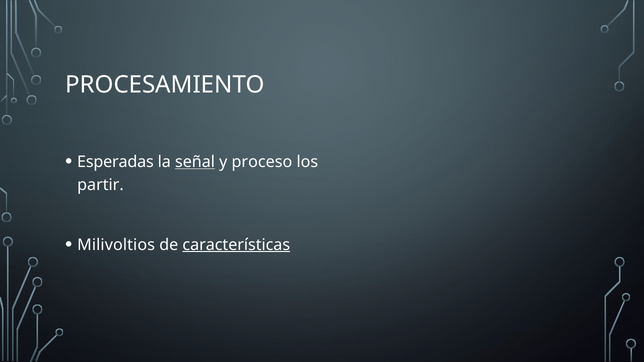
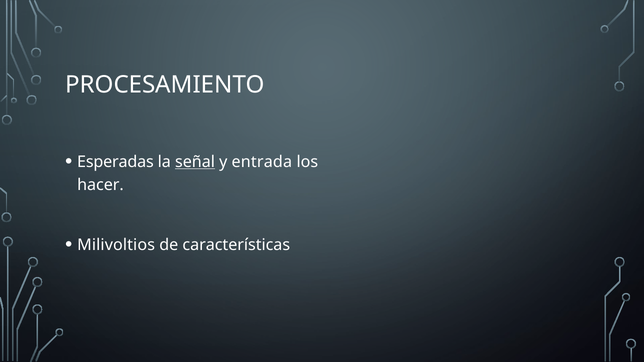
proceso: proceso -> entrada (262, 162)
partir: partir -> hacer (100, 185)
características underline: present -> none (236, 245)
